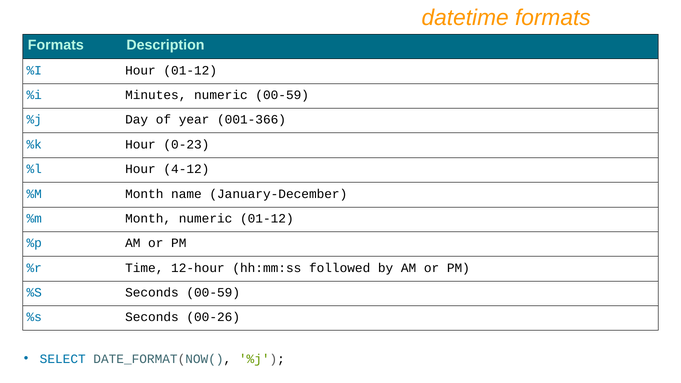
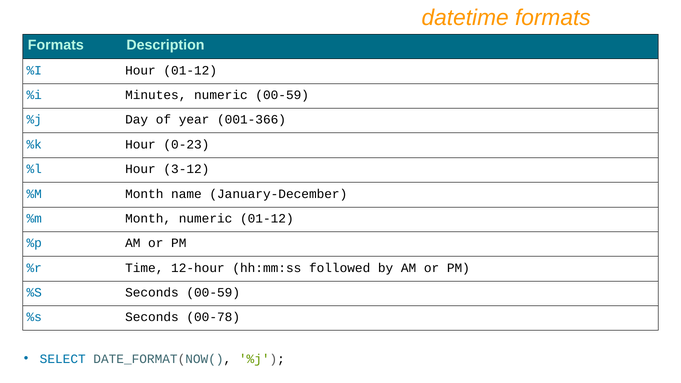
4-12: 4-12 -> 3-12 (186, 169)
00-26: 00-26 -> 00-78 (213, 317)
